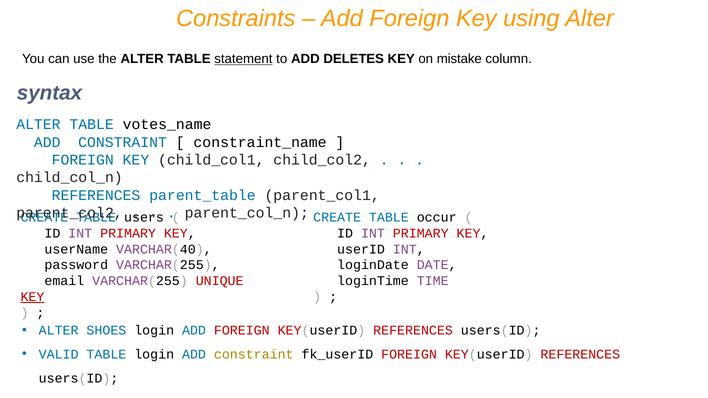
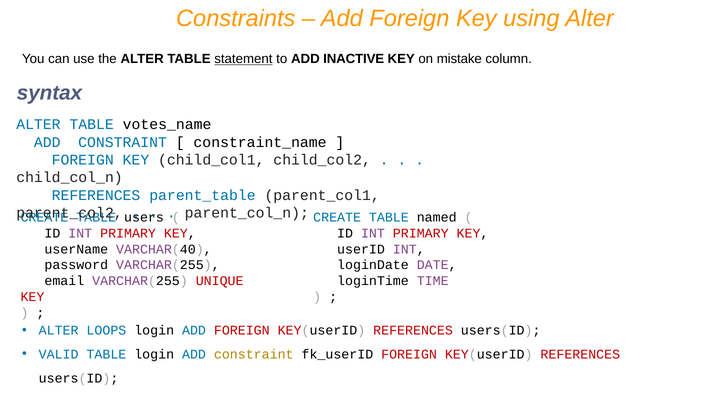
DELETES: DELETES -> INACTIVE (354, 59)
occur: occur -> named (437, 217)
KEY underline: present -> none (32, 297)
SHOES: SHOES -> LOOPS (106, 331)
